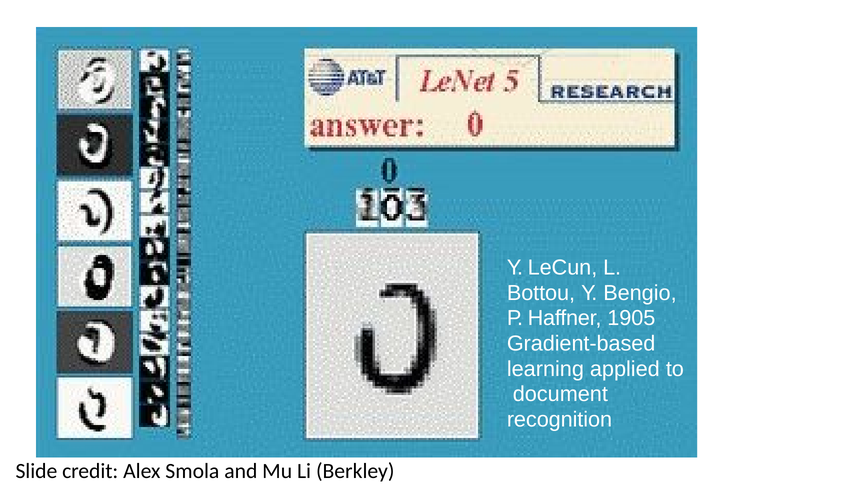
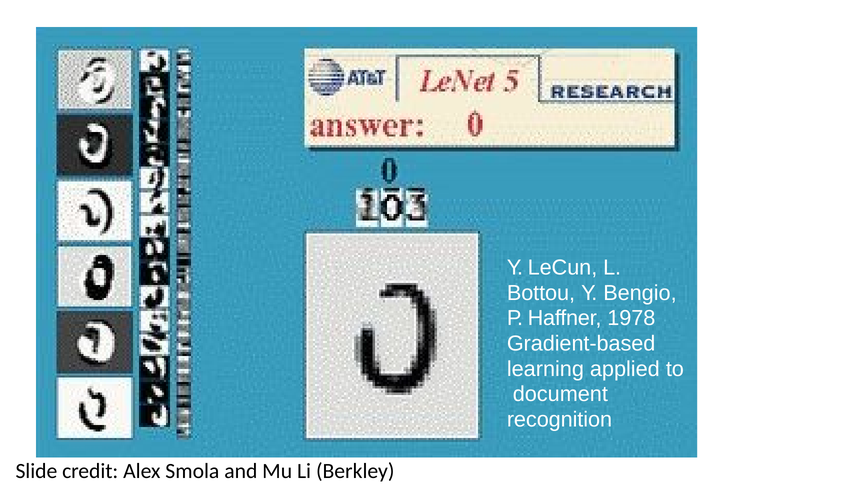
1905: 1905 -> 1978 (631, 318)
